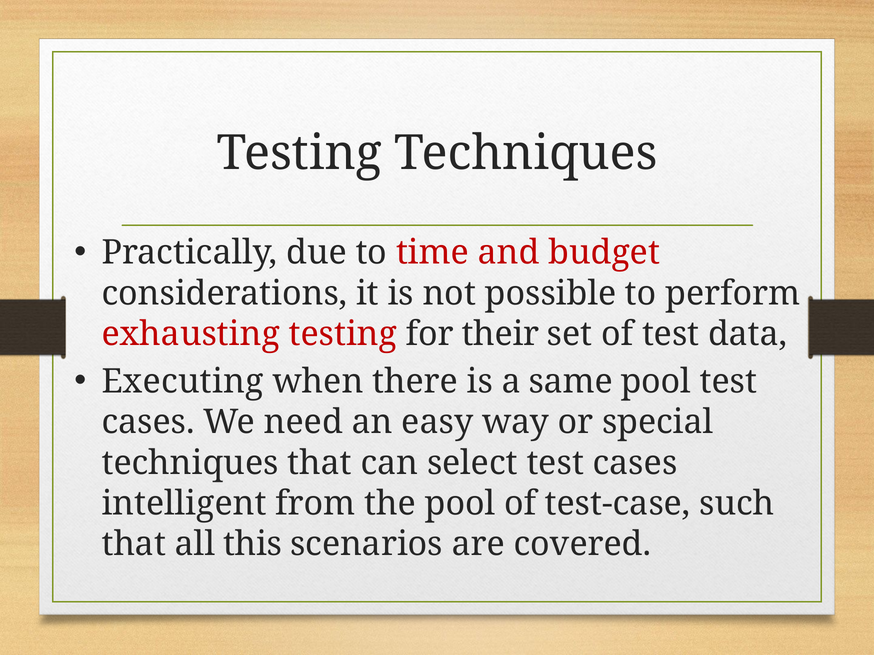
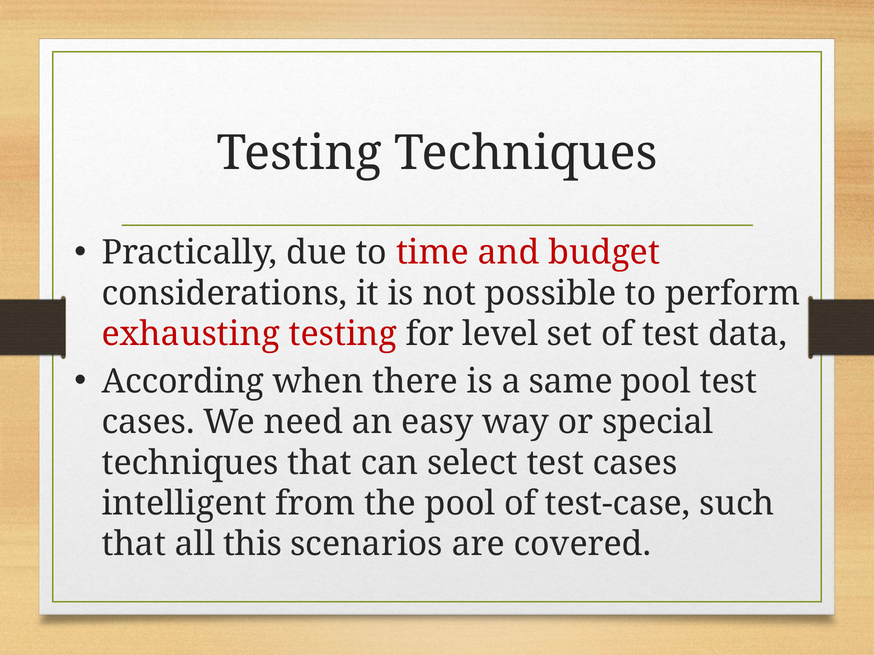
their: their -> level (500, 334)
Executing: Executing -> According (183, 382)
